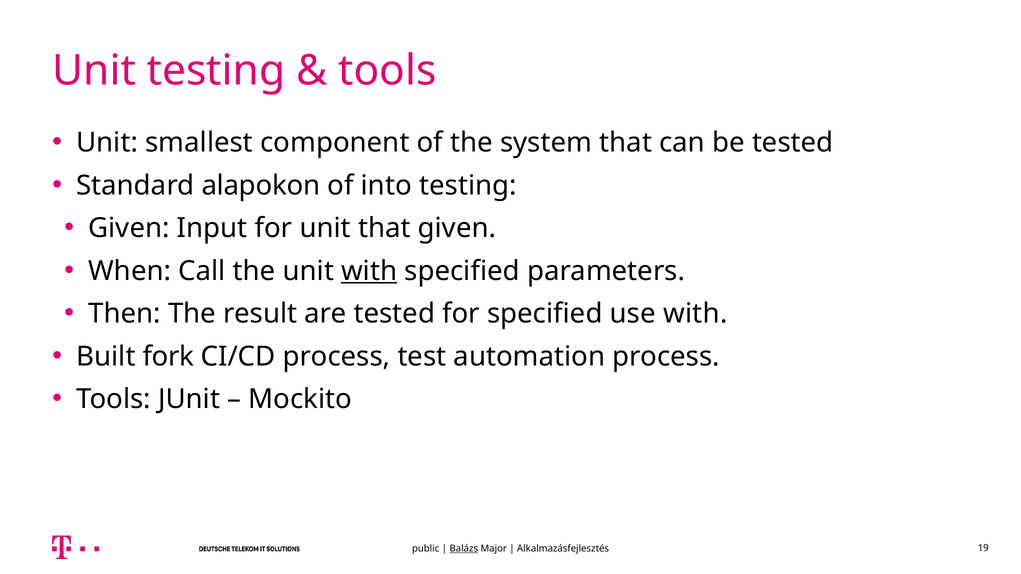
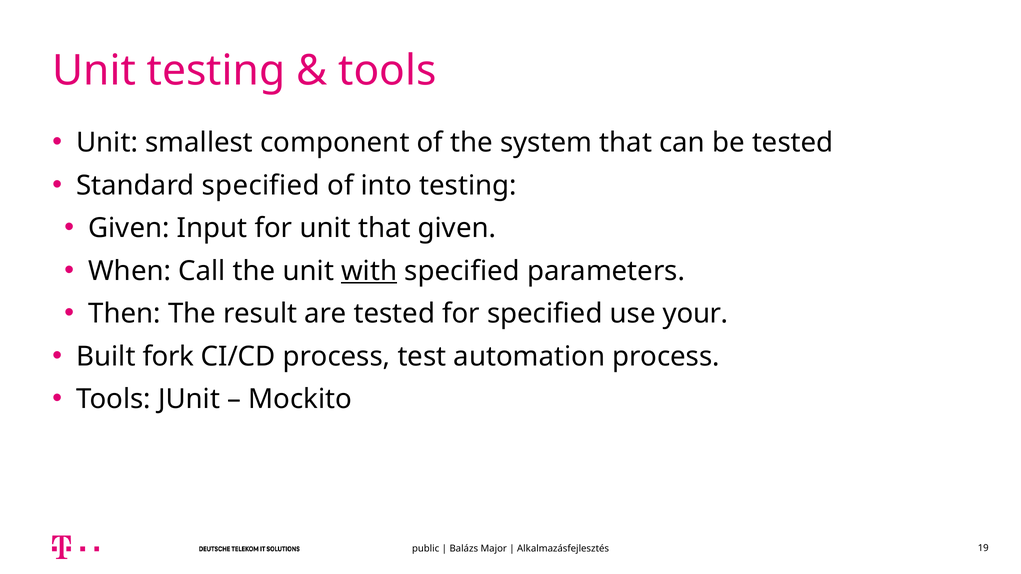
Standard alapokon: alapokon -> specified (261, 186)
use with: with -> your (696, 314)
Balázs underline: present -> none (464, 549)
